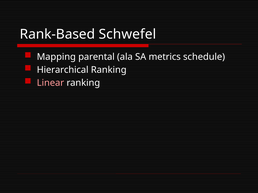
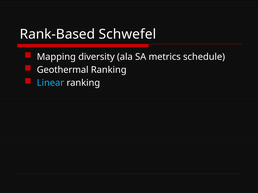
parental: parental -> diversity (96, 57)
Hierarchical: Hierarchical -> Geothermal (63, 70)
Linear colour: pink -> light blue (50, 83)
